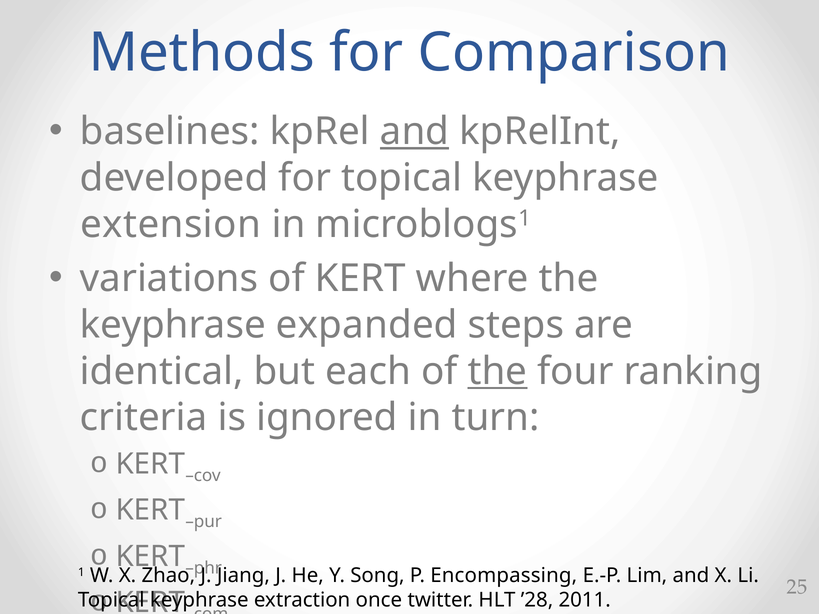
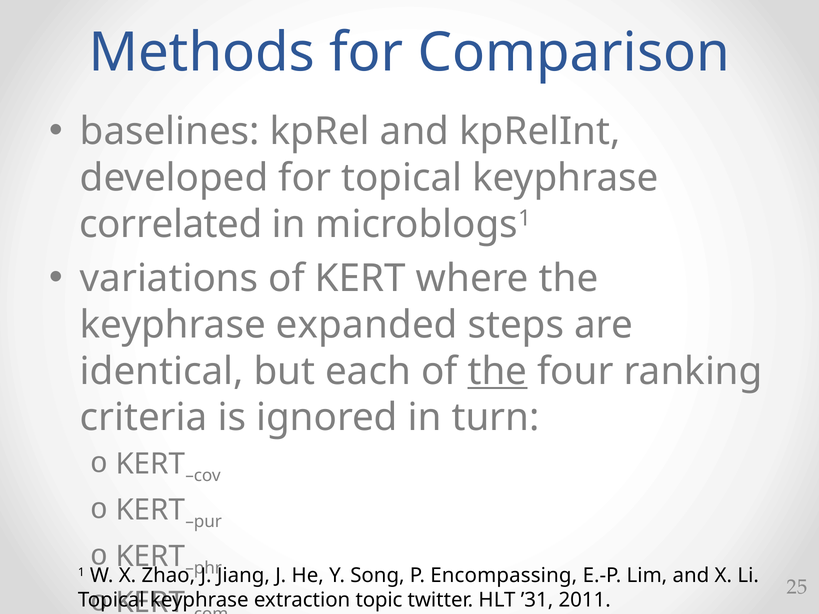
and underline: present -> none (415, 132)
extension: extension -> correlated (171, 225)
once: once -> topic (379, 600)
’28: ’28 -> ’31 (537, 600)
